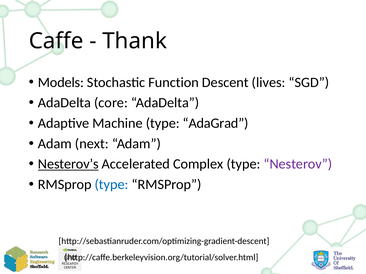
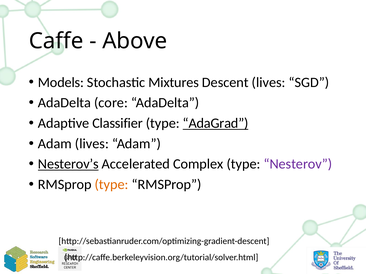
Thank: Thank -> Above (135, 41)
Function: Function -> Mixtures (174, 83)
Machine: Machine -> Classifier (118, 123)
AdaGrad underline: none -> present (216, 123)
Adam next: next -> lives (92, 144)
type colour: blue -> orange (112, 185)
